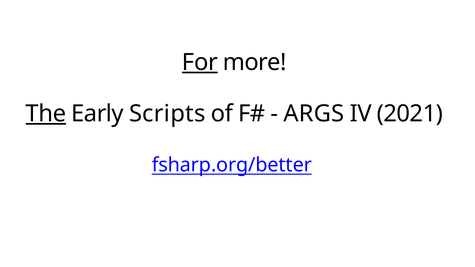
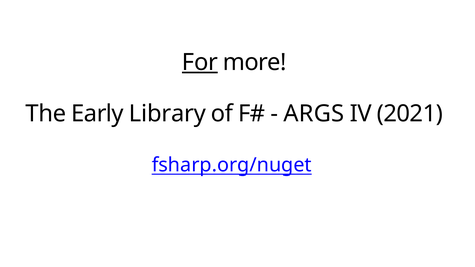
The underline: present -> none (46, 114)
Scripts: Scripts -> Library (167, 114)
fsharp.org/better: fsharp.org/better -> fsharp.org/nuget (232, 165)
